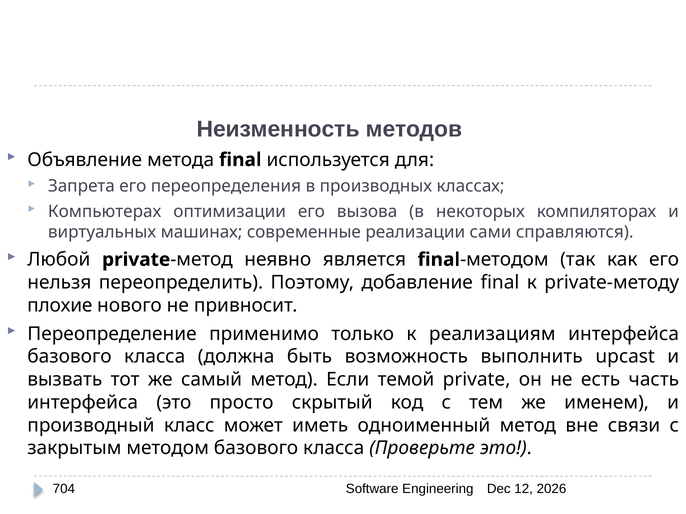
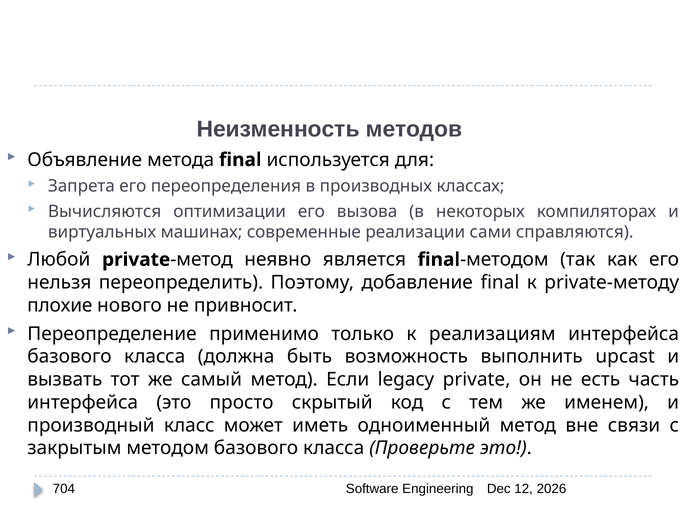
Компьютерах: Компьютерах -> Вычисляются (105, 212)
темой: темой -> legacy (406, 380)
